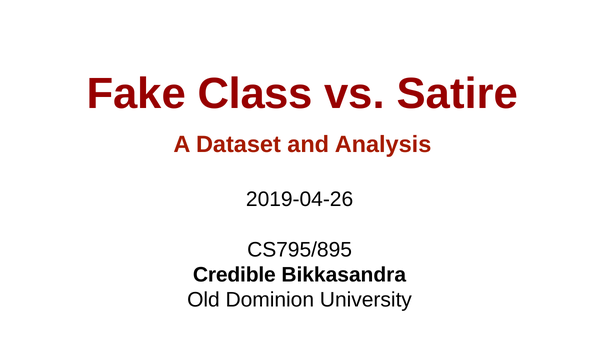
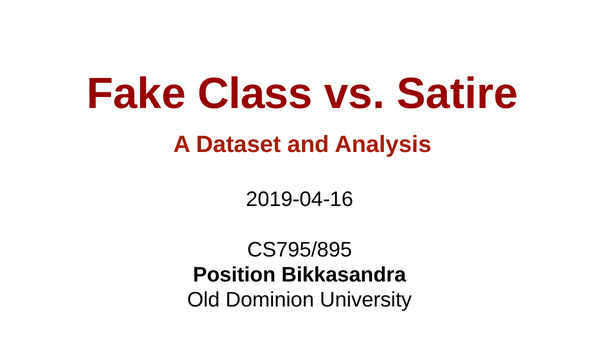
2019-04-26: 2019-04-26 -> 2019-04-16 (300, 200)
Credible: Credible -> Position (234, 275)
